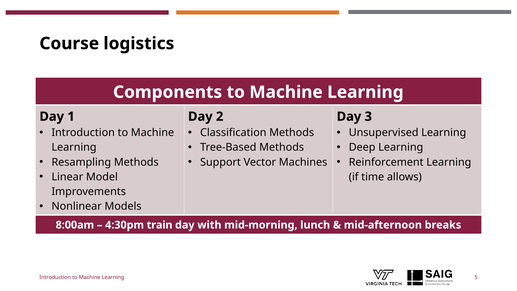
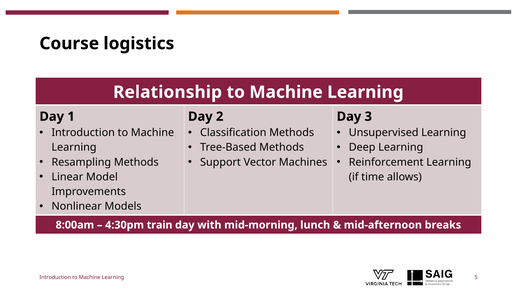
Components: Components -> Relationship (168, 92)
